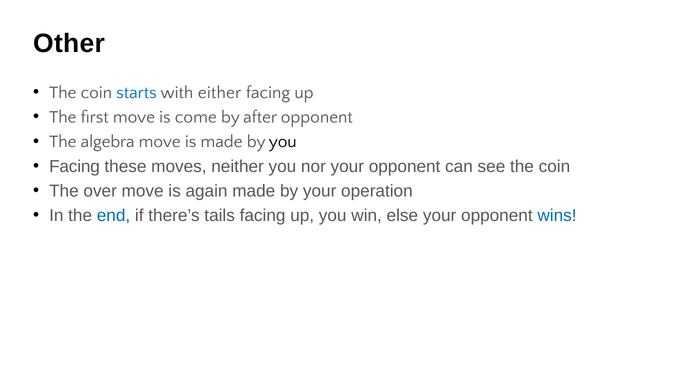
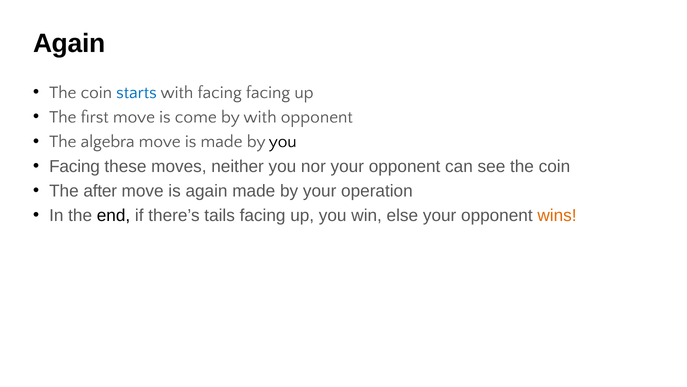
Other: Other -> Again (69, 43)
with either: either -> facing (220, 92)
by after: after -> with (260, 117)
over: over -> after (100, 191)
end colour: blue -> black (114, 215)
wins colour: blue -> orange (557, 215)
